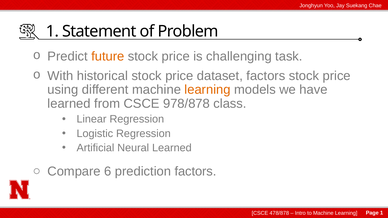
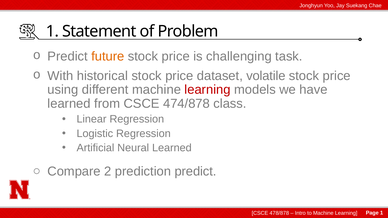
dataset factors: factors -> volatile (266, 76)
learning colour: orange -> red (208, 90)
978/878: 978/878 -> 474/878 (186, 104)
6: 6 -> 2 (108, 172)
prediction factors: factors -> predict (195, 172)
